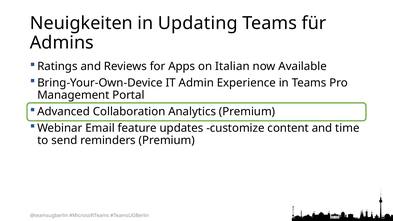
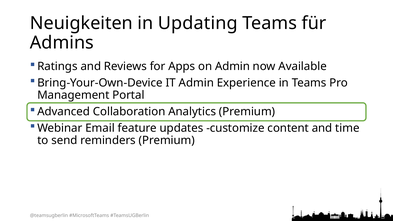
on Italian: Italian -> Admin (233, 66)
